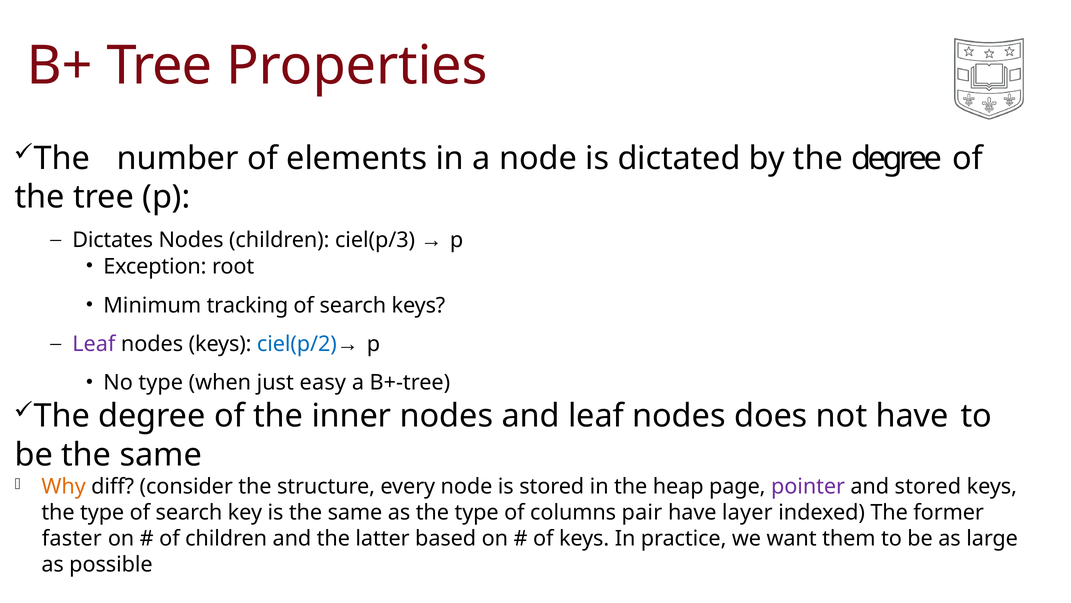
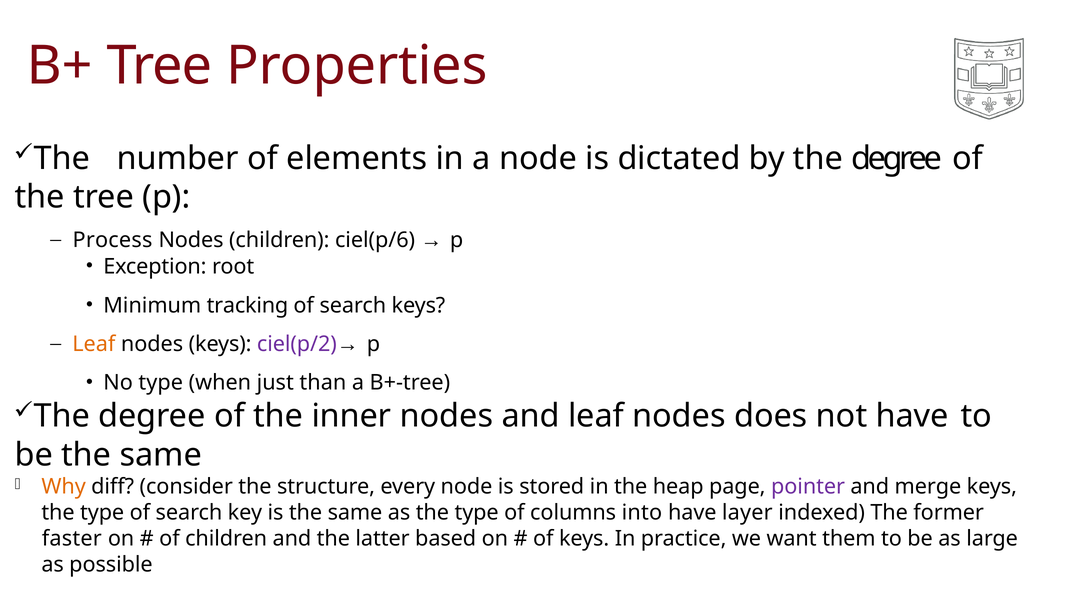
Dictates: Dictates -> Process (112, 240)
ciel(p/3: ciel(p/3 -> ciel(p/6 (375, 240)
Leaf colour: purple -> orange (94, 344)
ciel(p/2 colour: blue -> purple (297, 344)
easy: easy -> than (323, 382)
and stored: stored -> merge (928, 486)
pair: pair -> into (642, 512)
